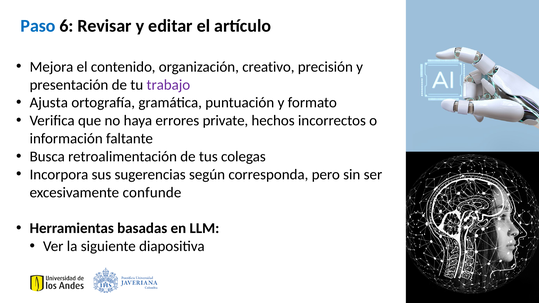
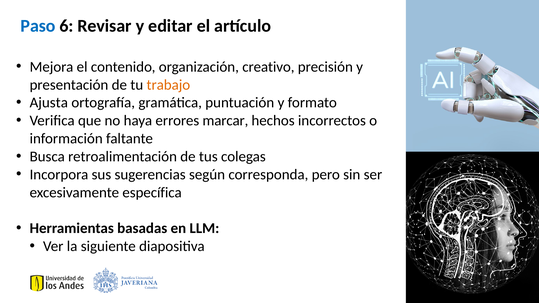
trabajo colour: purple -> orange (168, 85)
private: private -> marcar (225, 121)
confunde: confunde -> específica (152, 193)
